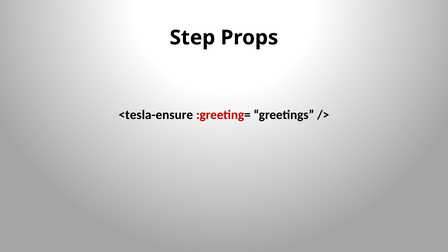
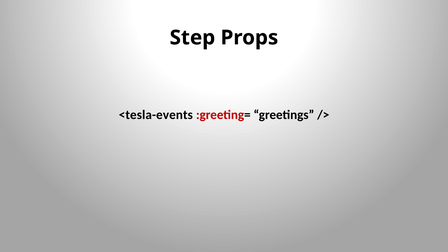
<tesla-ensure: <tesla-ensure -> <tesla-events (156, 115)
